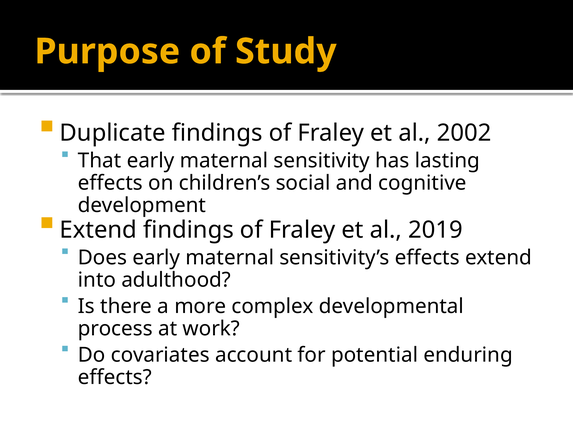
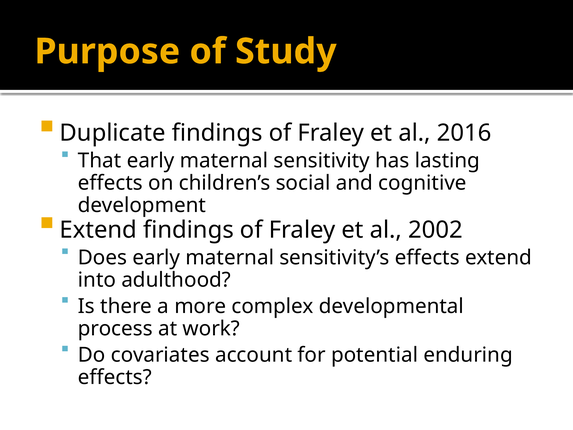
2002: 2002 -> 2016 (464, 133)
2019: 2019 -> 2002 (436, 230)
